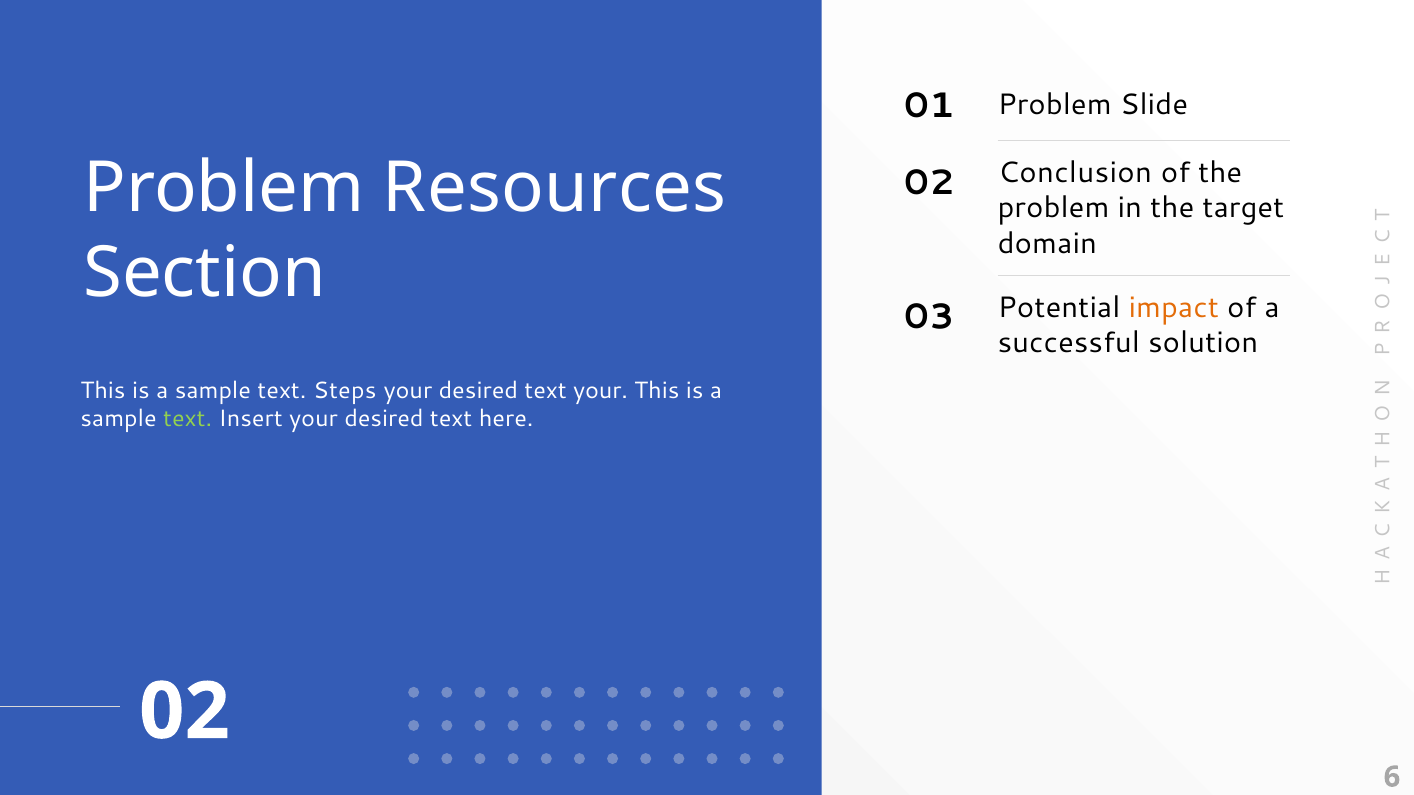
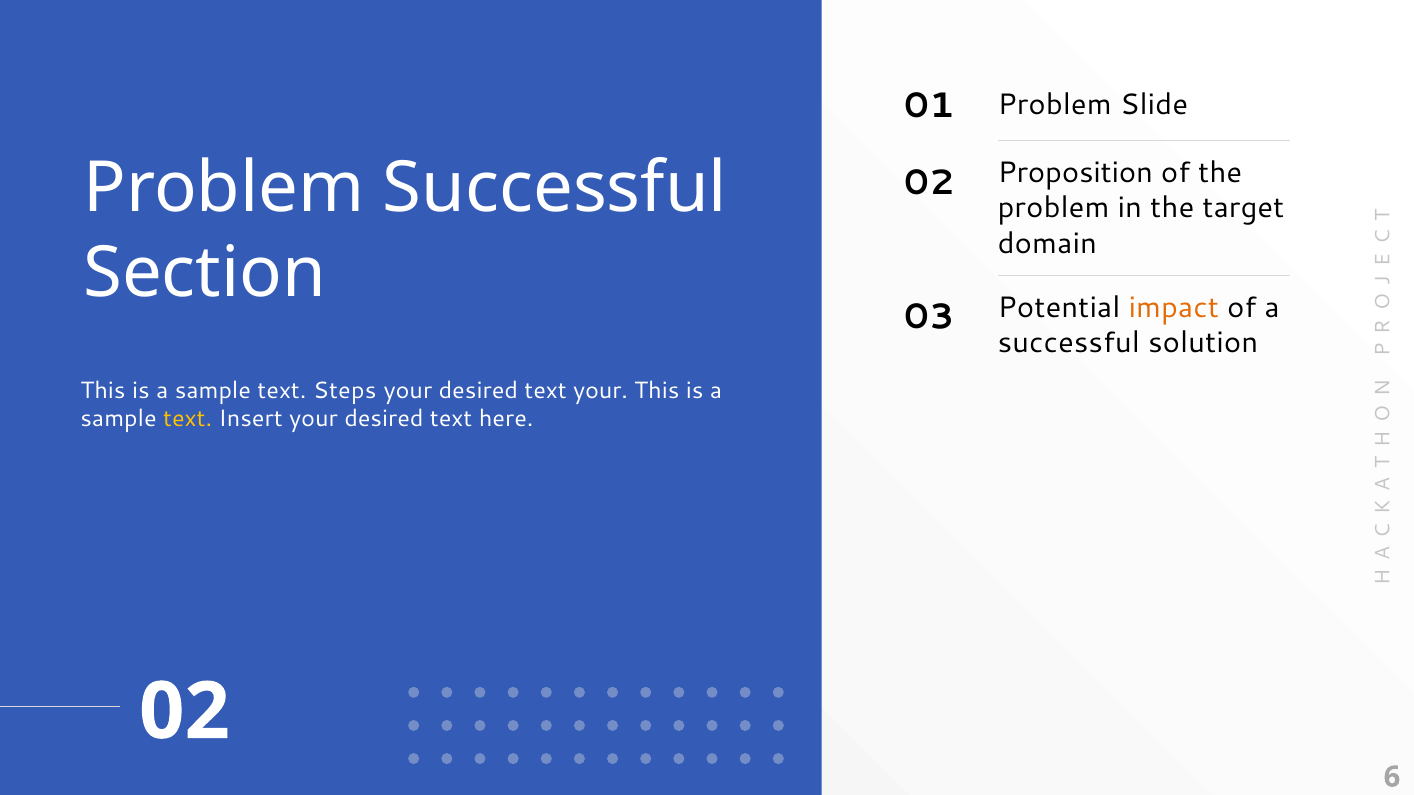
Conclusion: Conclusion -> Proposition (1075, 173)
Problem Resources: Resources -> Successful (555, 189)
text colour: light green -> yellow (188, 419)
